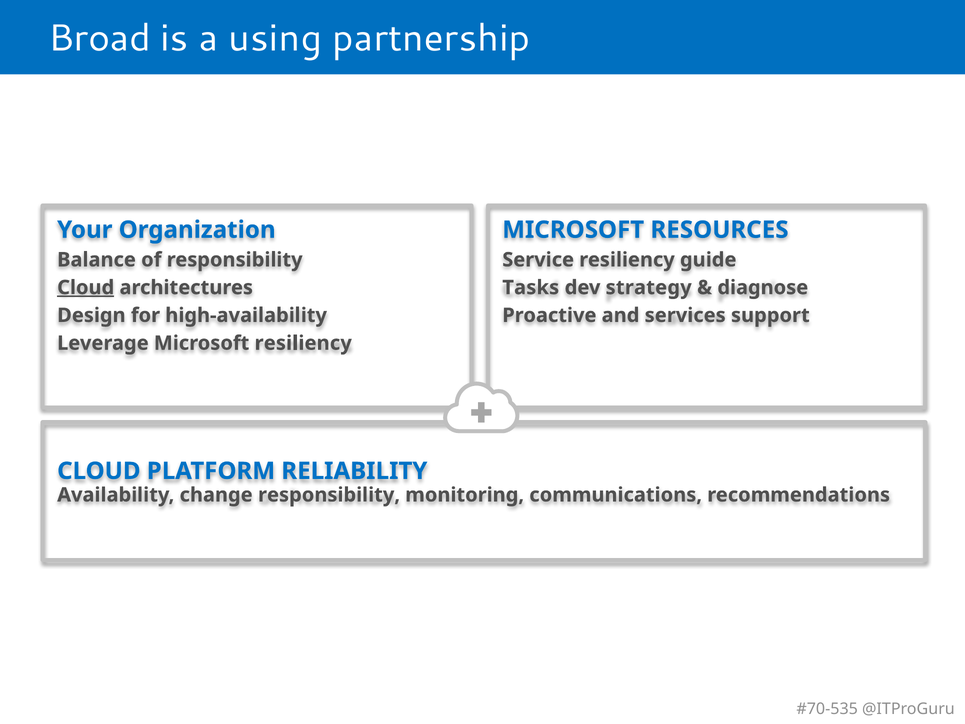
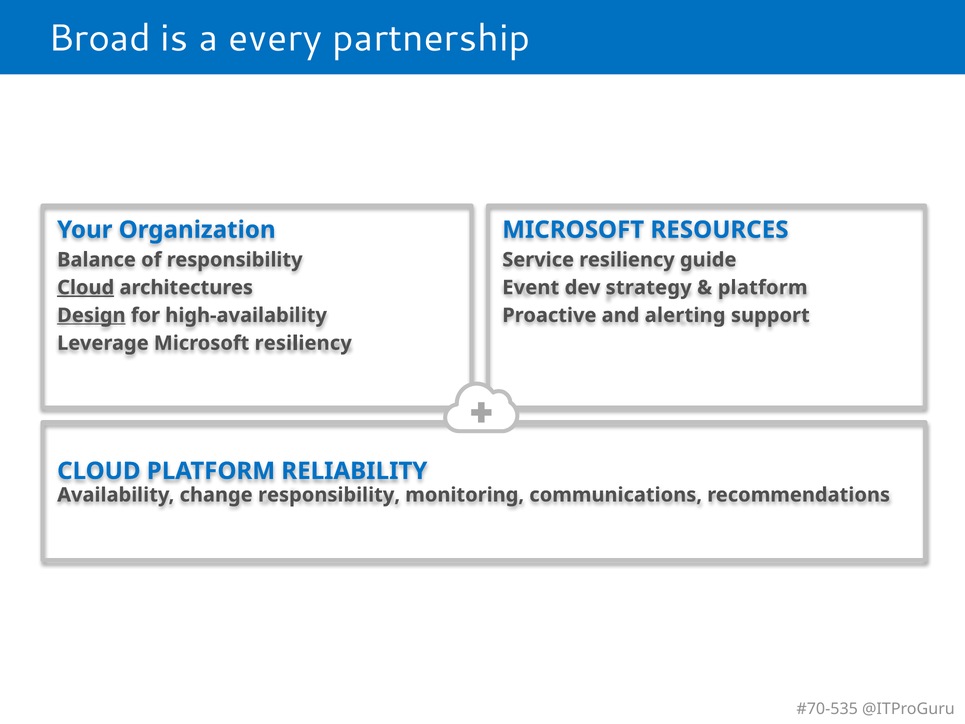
using: using -> every (275, 38)
Tasks: Tasks -> Event (531, 287)
diagnose: diagnose -> platform (763, 287)
Design underline: none -> present (91, 315)
services: services -> alerting (685, 315)
